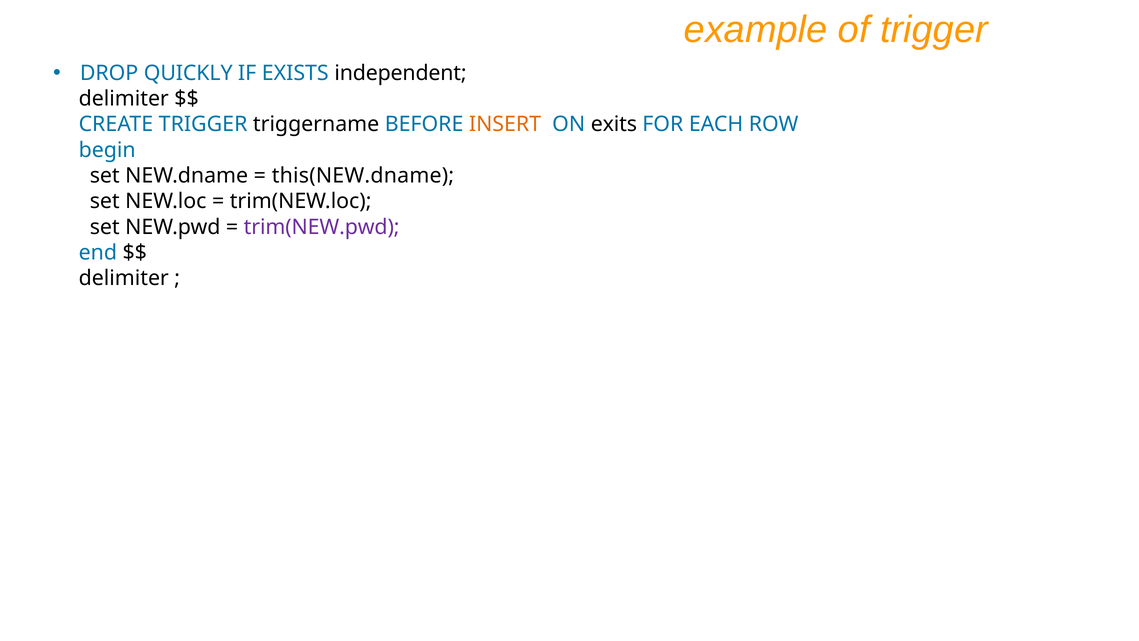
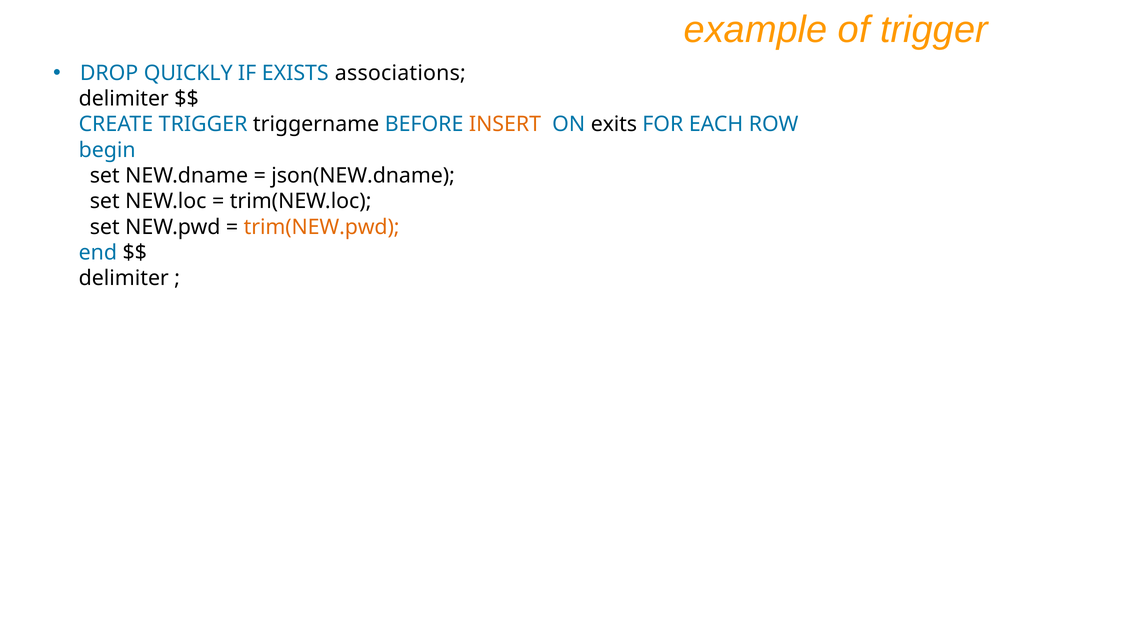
independent: independent -> associations (400, 73)
this(NEW.dname: this(NEW.dname -> json(NEW.dname (363, 176)
trim(NEW.pwd colour: purple -> orange (322, 227)
